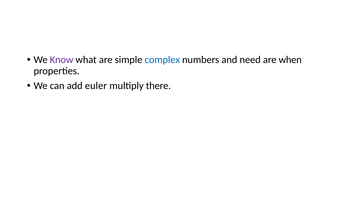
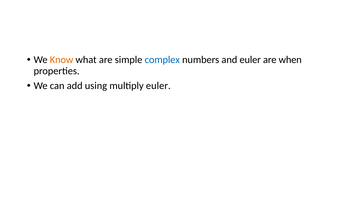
Know colour: purple -> orange (62, 60)
and need: need -> euler (250, 60)
euler: euler -> using (96, 86)
multiply there: there -> euler (158, 86)
